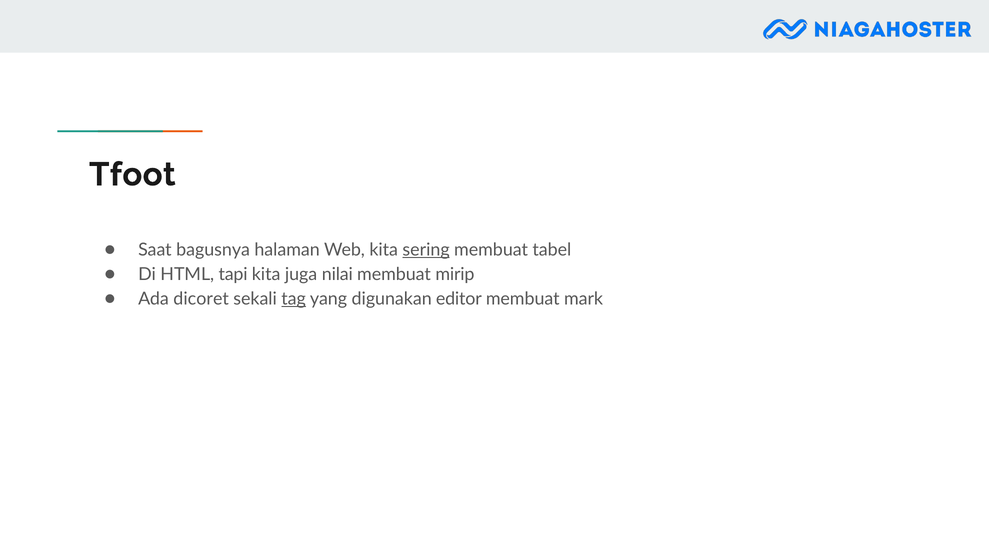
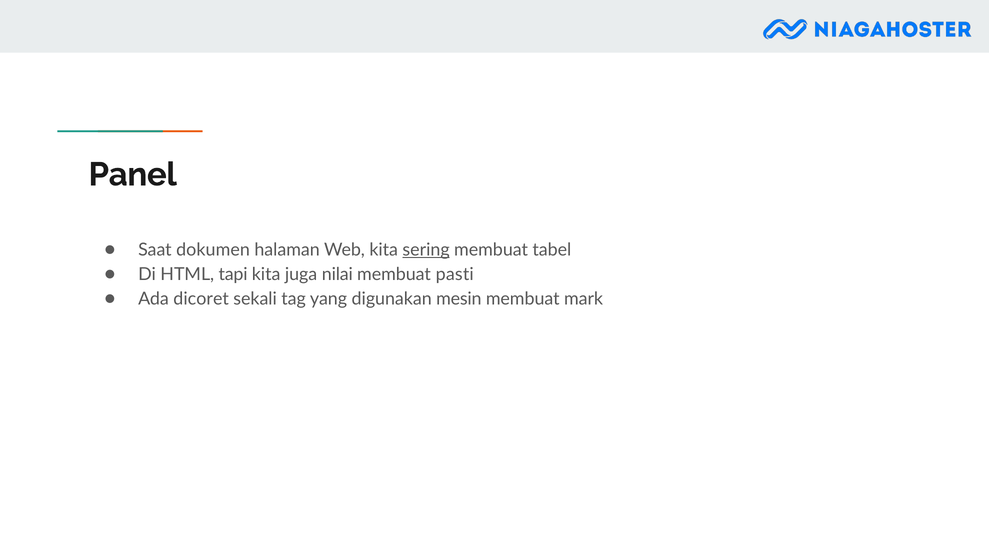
Tfoot: Tfoot -> Panel (133, 175)
bagusnya: bagusnya -> dokumen (213, 250)
mirip: mirip -> pasti (455, 274)
tag underline: present -> none (294, 299)
editor: editor -> mesin (459, 299)
